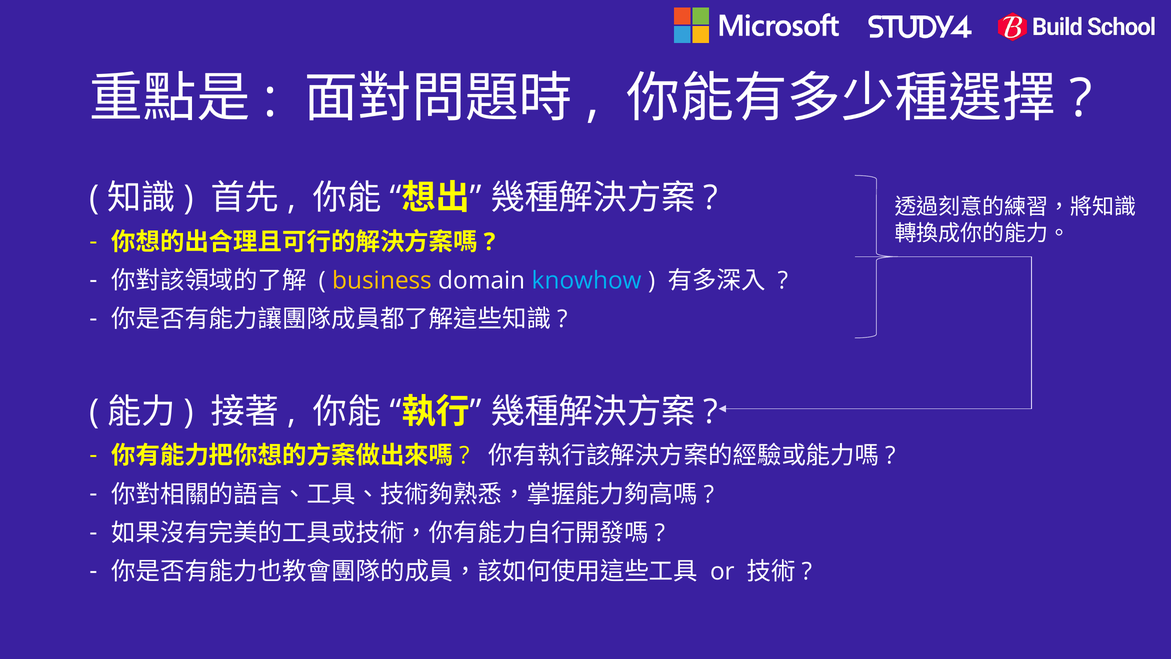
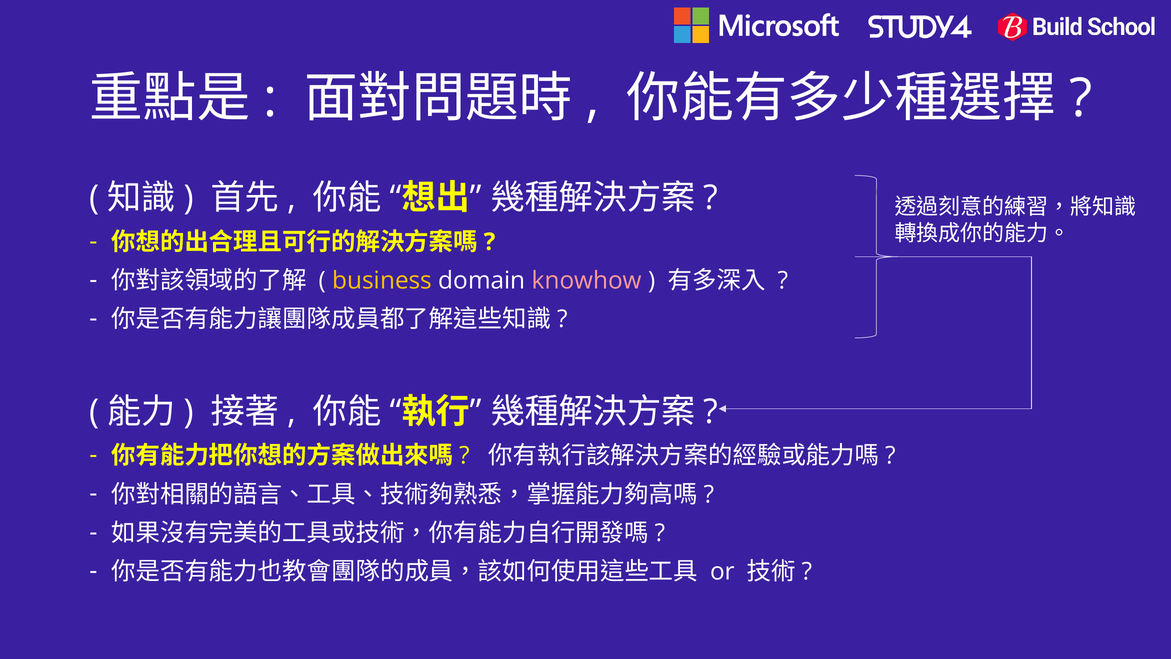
knowhow colour: light blue -> pink (587, 280)
